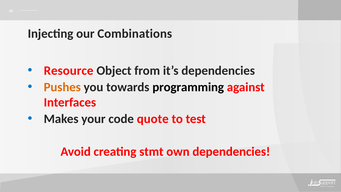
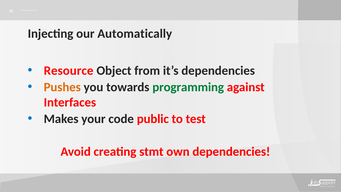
Combinations: Combinations -> Automatically (135, 34)
programming colour: black -> green (188, 87)
quote: quote -> public (153, 119)
